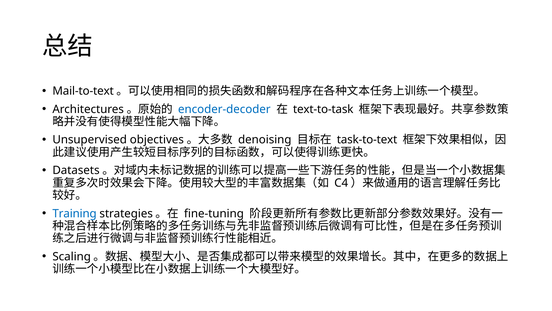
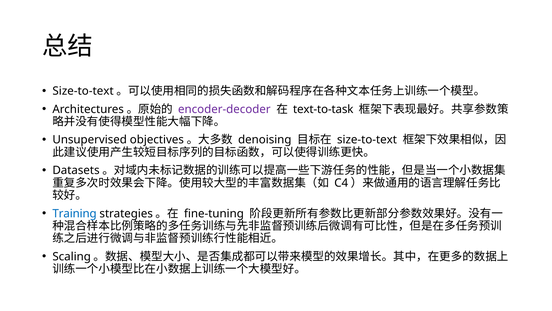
Mail-to-text: Mail-to-text -> Size-to-text (83, 91)
encoder-decoder colour: blue -> purple (224, 109)
task-to-text: task-to-text -> size-to-text (367, 140)
